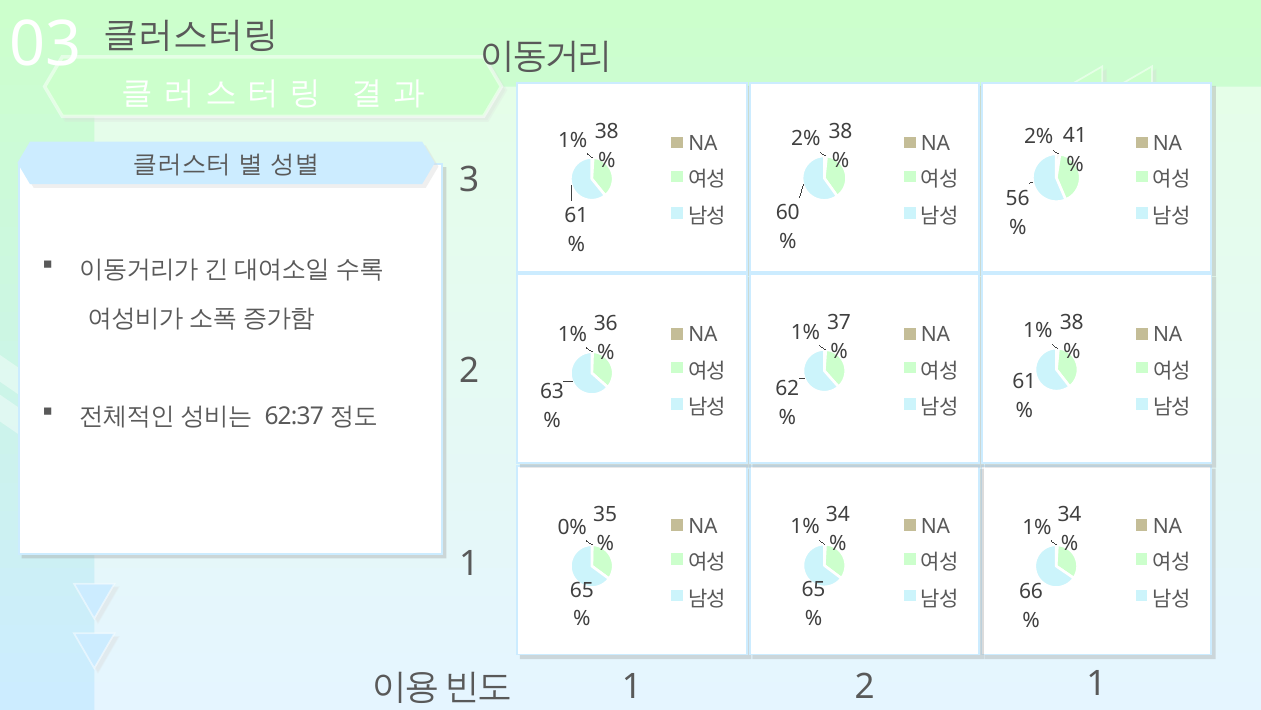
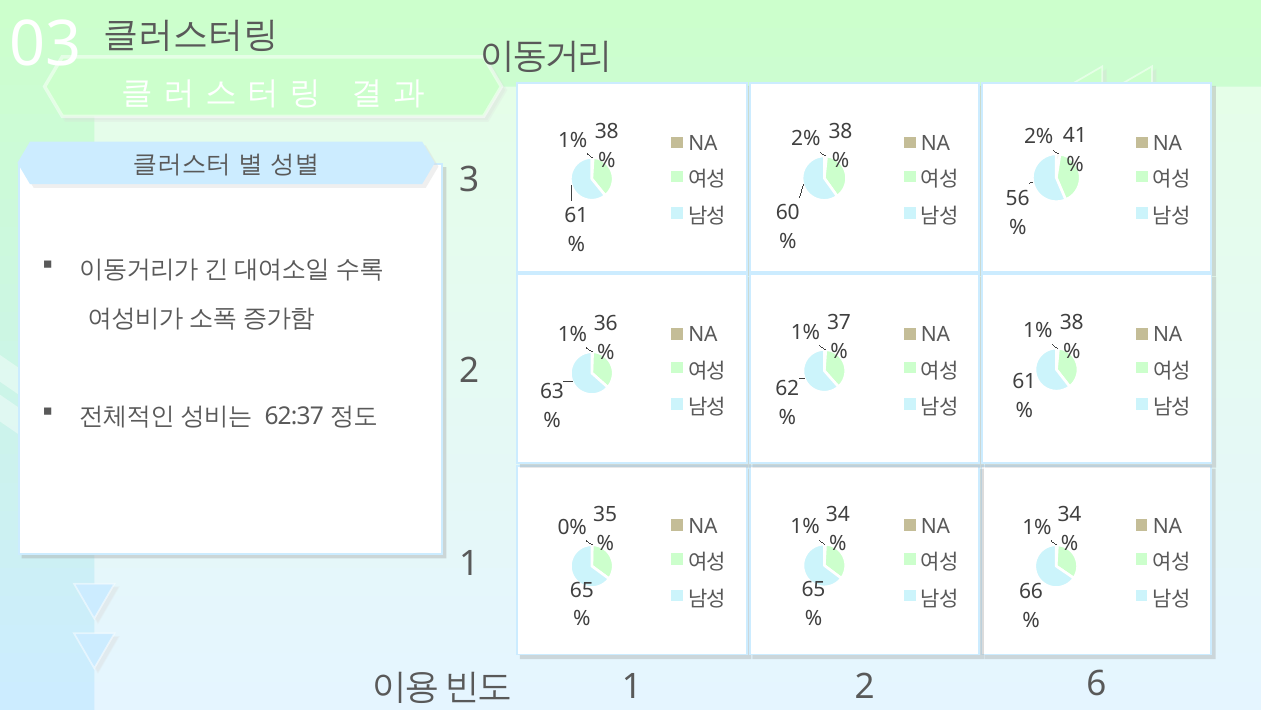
1: 1 -> 6 (1096, 684)
